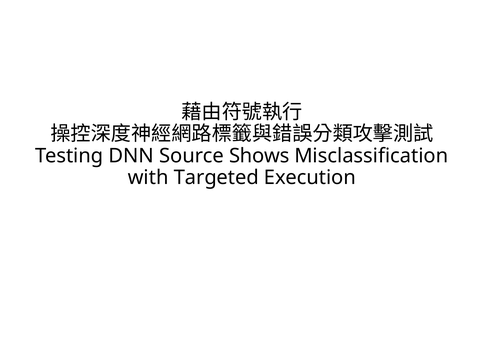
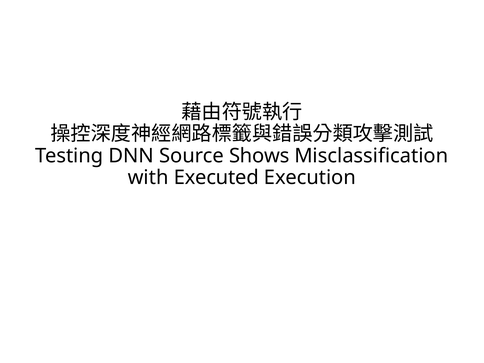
Targeted: Targeted -> Executed (216, 178)
